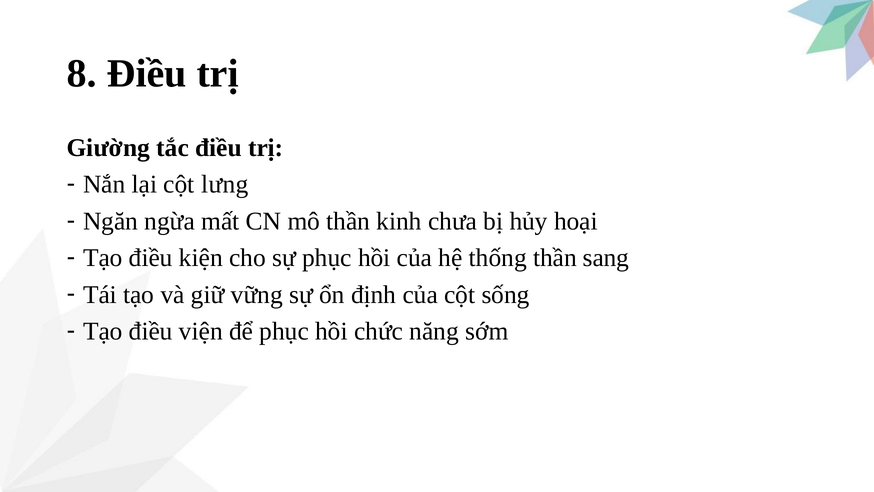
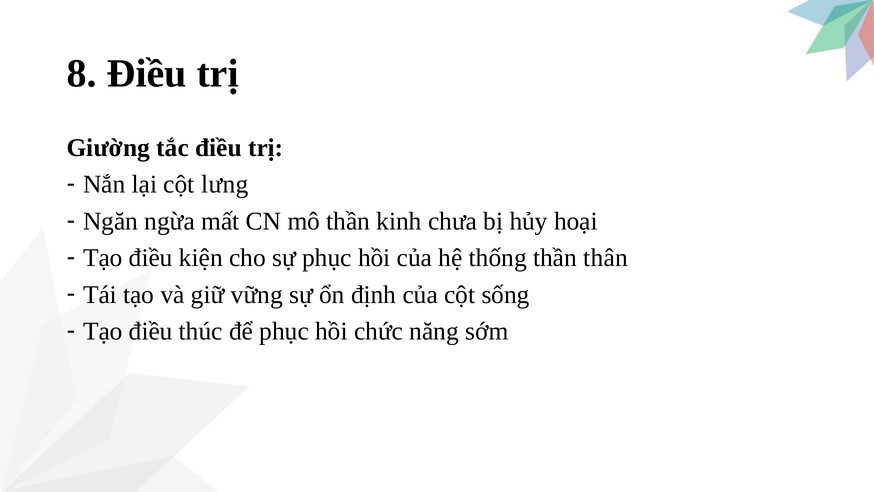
sang: sang -> thân (606, 258)
viện: viện -> thúc (201, 331)
